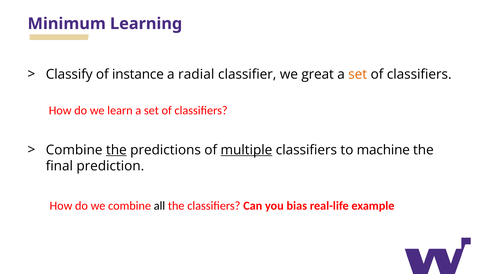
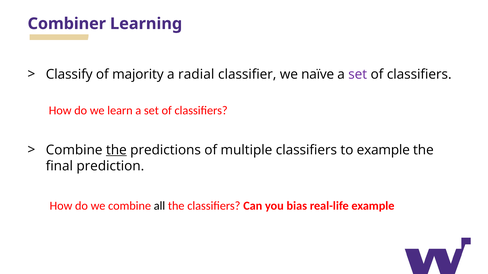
Minimum: Minimum -> Combiner (67, 24)
instance: instance -> majority (138, 74)
great: great -> naïve (318, 74)
set colour: orange -> purple (358, 74)
multiple underline: present -> none (246, 150)
to machine: machine -> example (383, 150)
